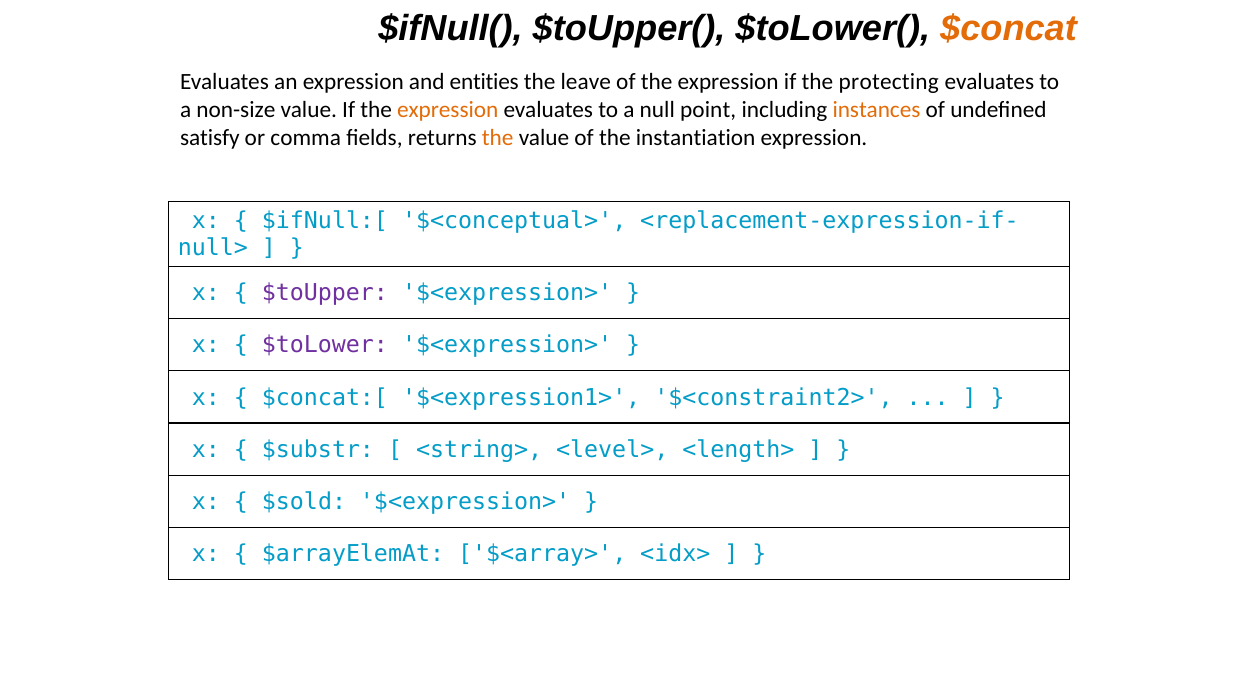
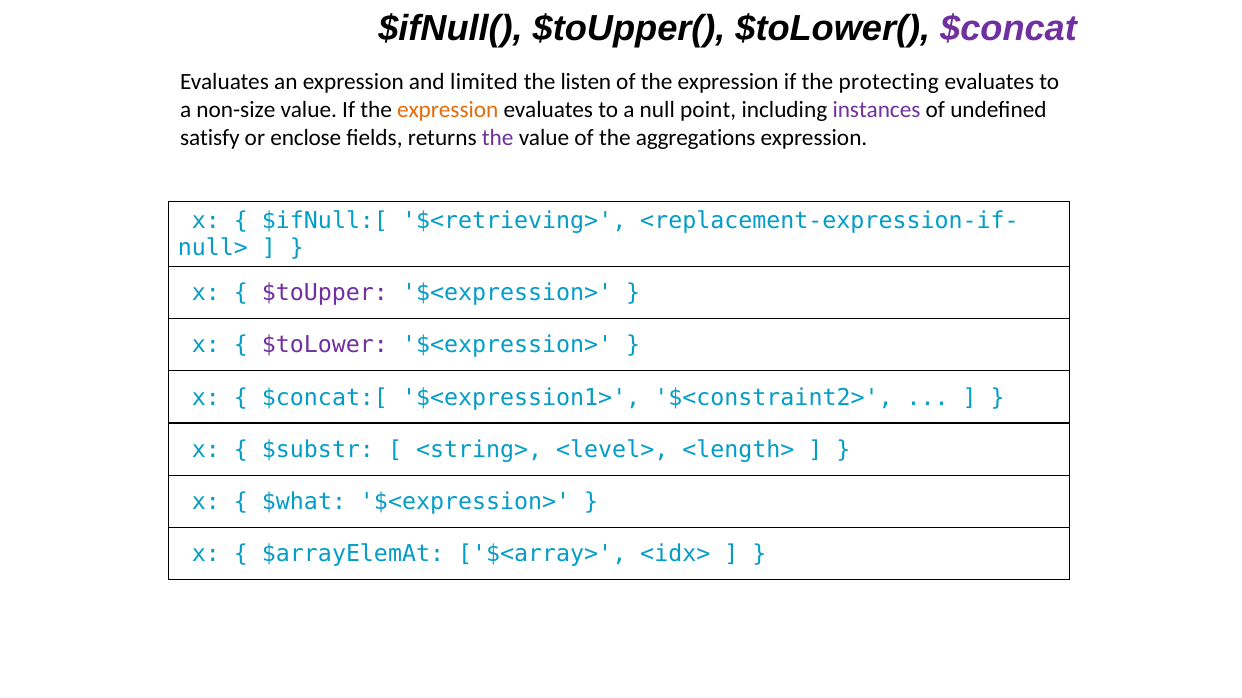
$concat colour: orange -> purple (1009, 29)
entities: entities -> limited (484, 82)
leave: leave -> listen (586, 82)
instances colour: orange -> purple (876, 110)
comma: comma -> enclose (306, 138)
the colour: orange -> purple (498, 138)
instantiation: instantiation -> aggregations (696, 138)
$<conceptual>: $<conceptual> -> $<retrieving> (514, 221)
$sold: $sold -> $what (304, 502)
